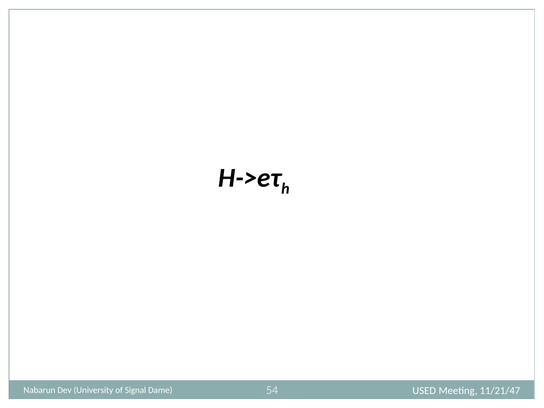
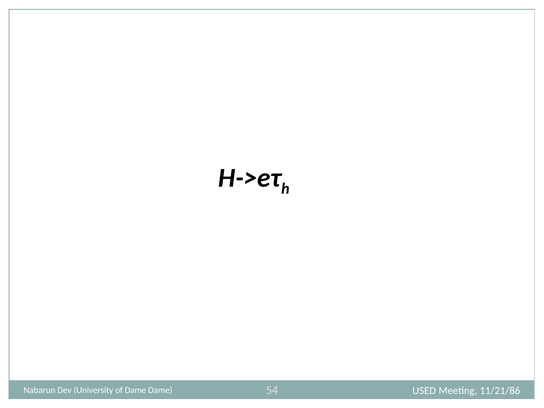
of Signal: Signal -> Dame (135, 390)
11/21/47: 11/21/47 -> 11/21/86 (500, 391)
